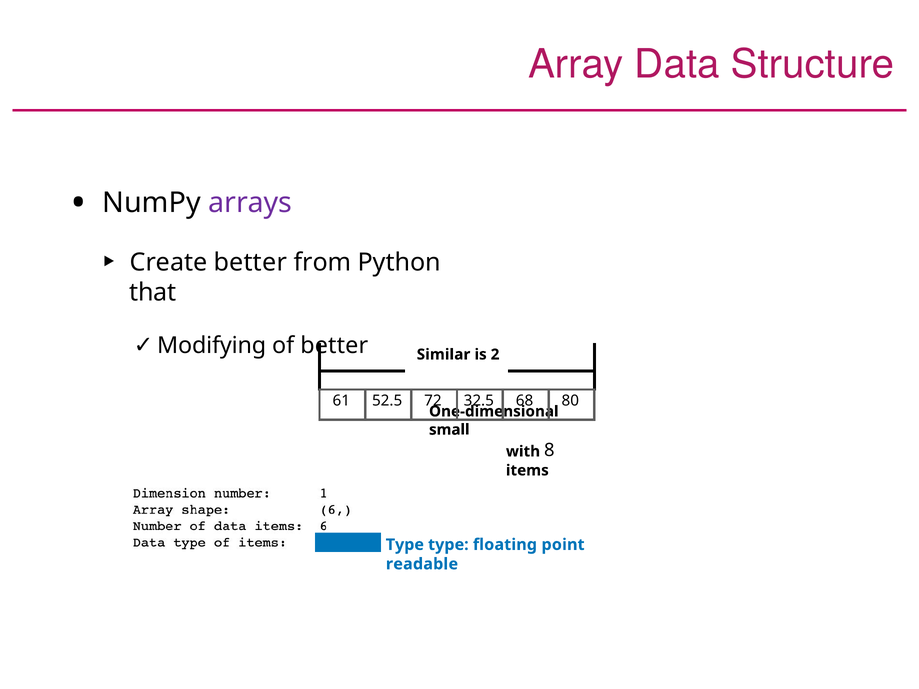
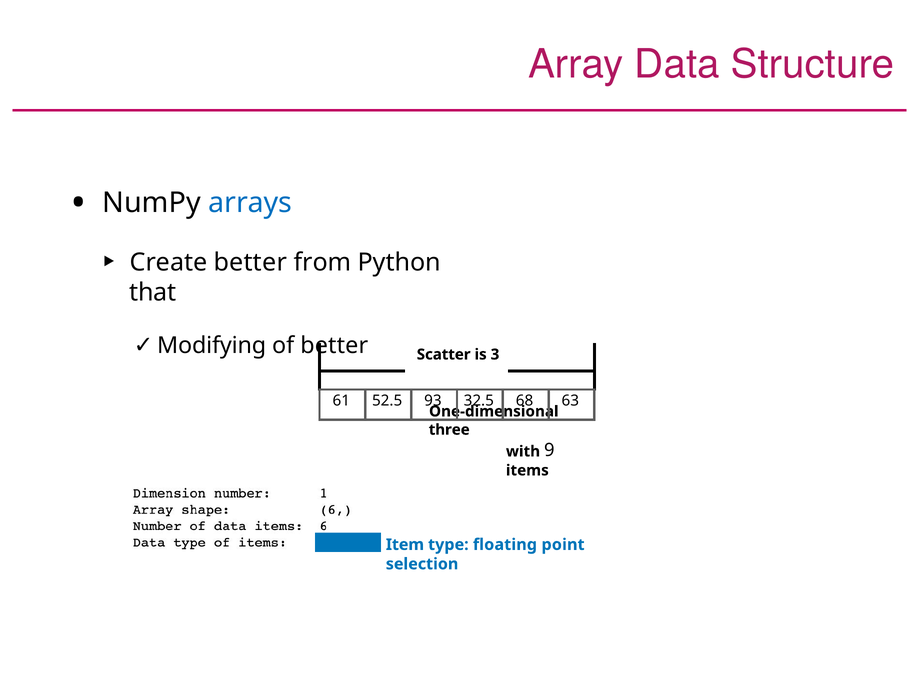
arrays colour: purple -> blue (250, 203)
Similar: Similar -> Scatter (444, 355)
2: 2 -> 3 (495, 355)
72: 72 -> 93 (433, 401)
80: 80 -> 63 (570, 401)
small: small -> three (449, 430)
8: 8 -> 9 (549, 451)
Type: Type -> Item (405, 545)
readable: readable -> selection (422, 564)
